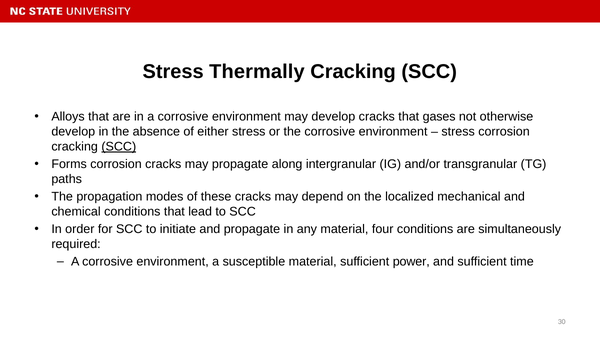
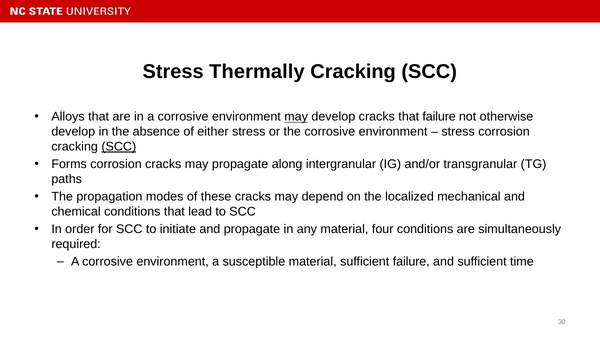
may underline: none -> present (296, 117)
that gases: gases -> failure (439, 117)
sufficient power: power -> failure (411, 262)
